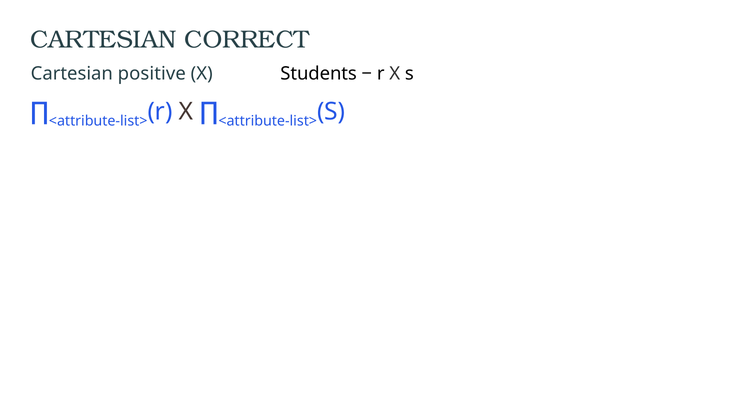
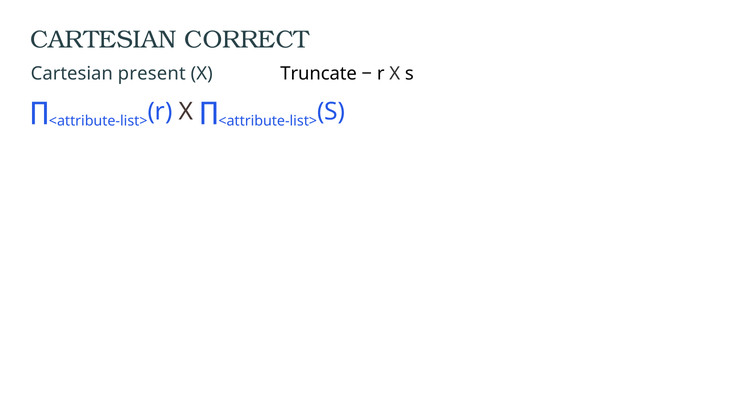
positive: positive -> present (152, 74)
Students: Students -> Truncate (319, 74)
